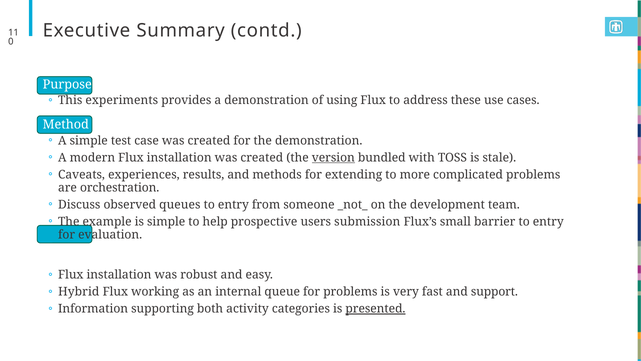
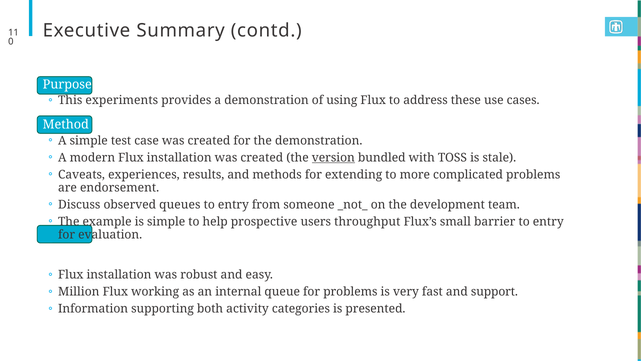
orchestration: orchestration -> endorsement (120, 187)
submission: submission -> throughput (367, 221)
Hybrid: Hybrid -> Million (79, 291)
presented underline: present -> none (375, 308)
